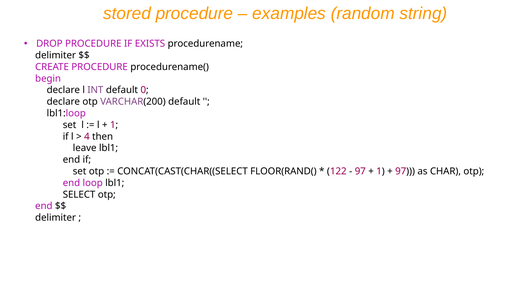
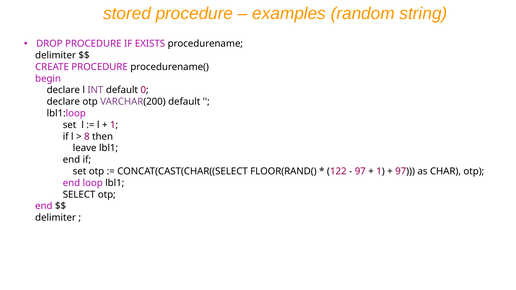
4: 4 -> 8 (87, 137)
